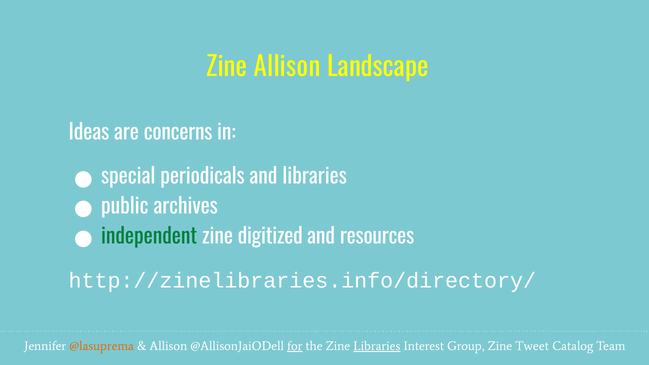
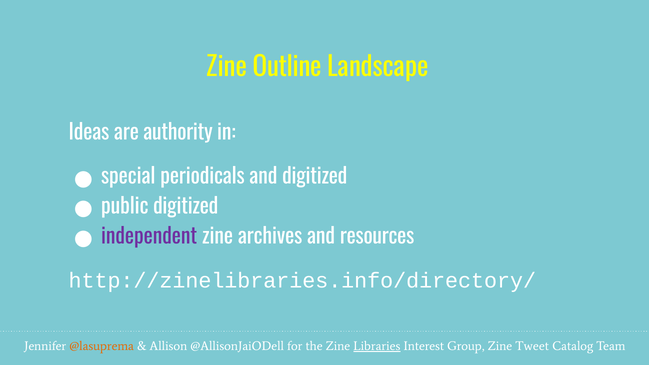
Zine Allison: Allison -> Outline (287, 67)
concerns: concerns -> authority (178, 133)
and libraries: libraries -> digitized (315, 177)
public archives: archives -> digitized (186, 207)
independent colour: green -> purple (149, 237)
digitized: digitized -> archives (270, 237)
for underline: present -> none (295, 346)
